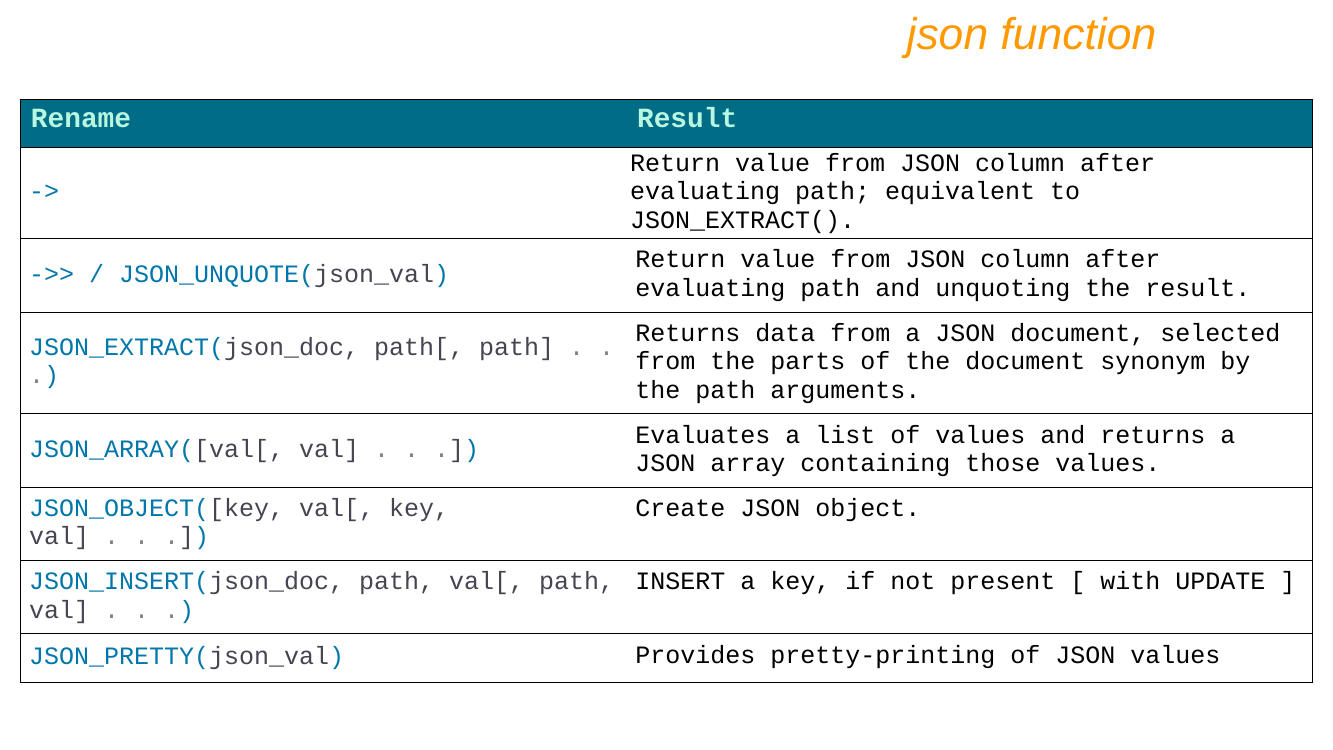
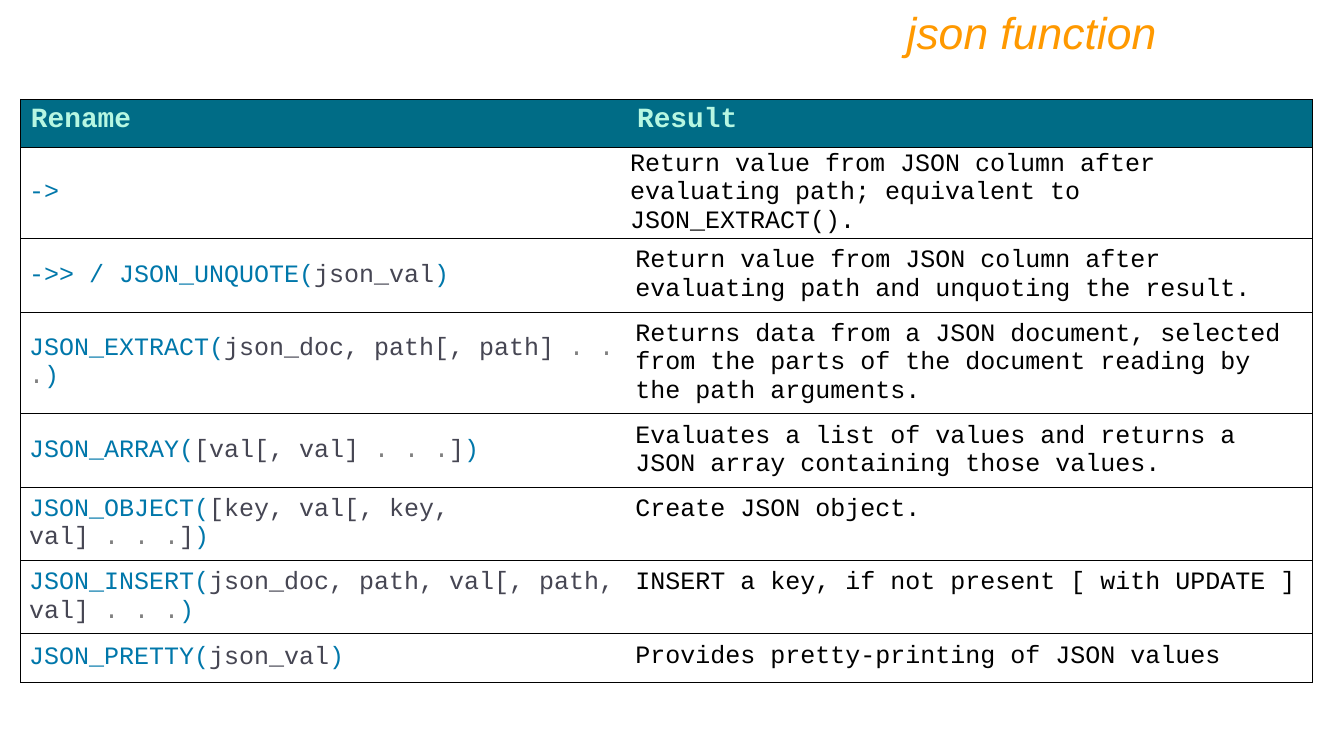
synonym: synonym -> reading (1153, 361)
